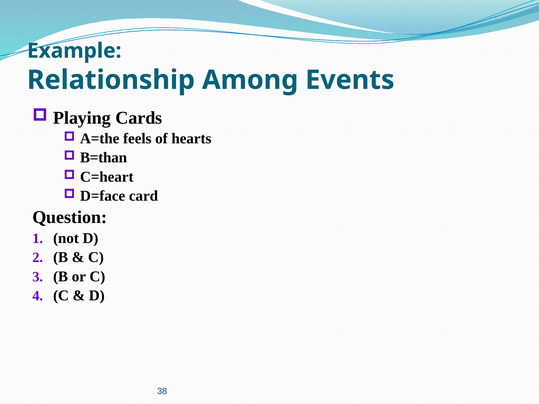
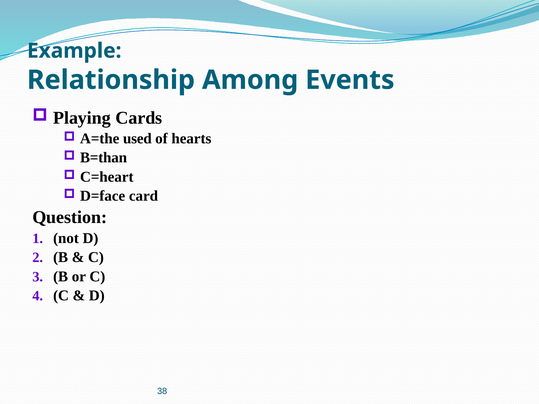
feels: feels -> used (137, 139)
